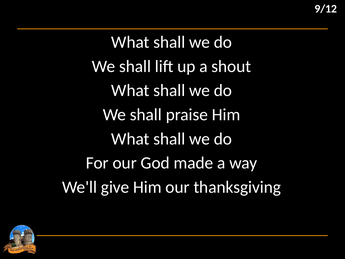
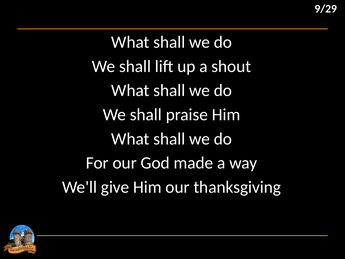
9/12: 9/12 -> 9/29 (326, 9)
